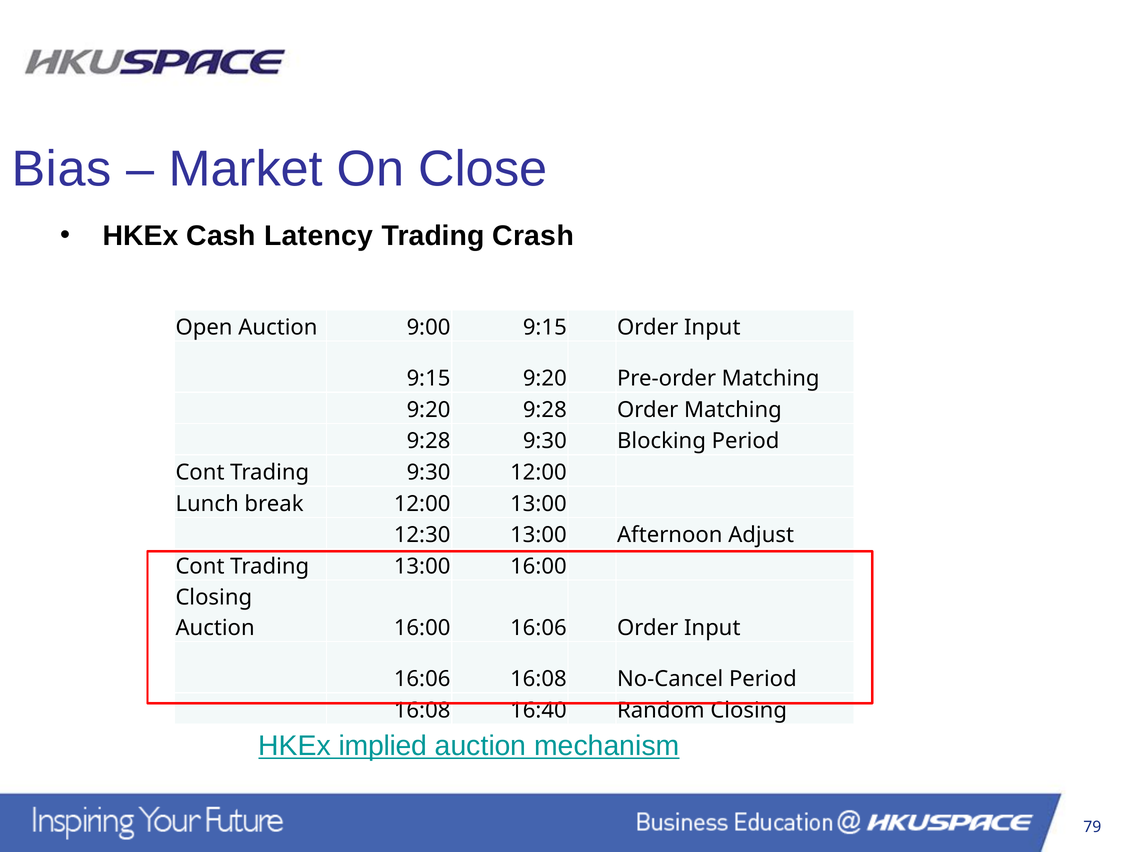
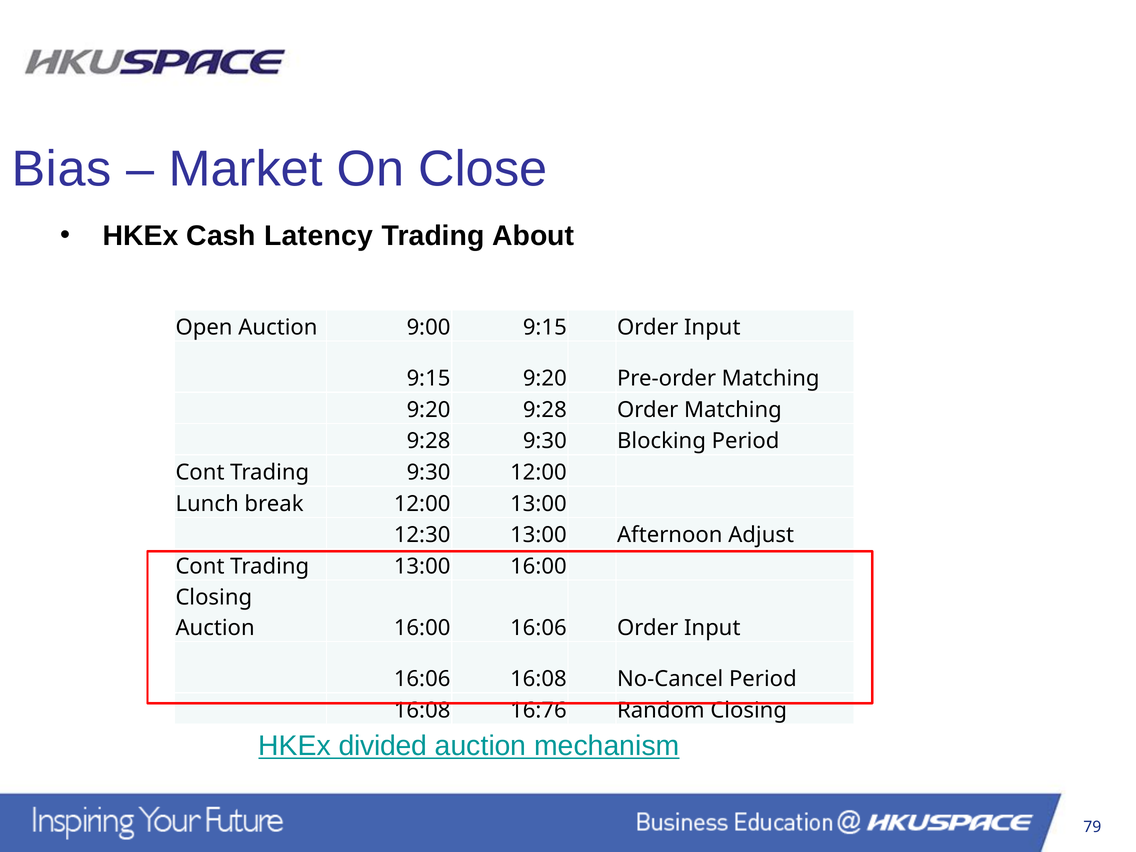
Crash: Crash -> About (533, 236)
16:40: 16:40 -> 16:76 (538, 710)
implied: implied -> divided (383, 746)
